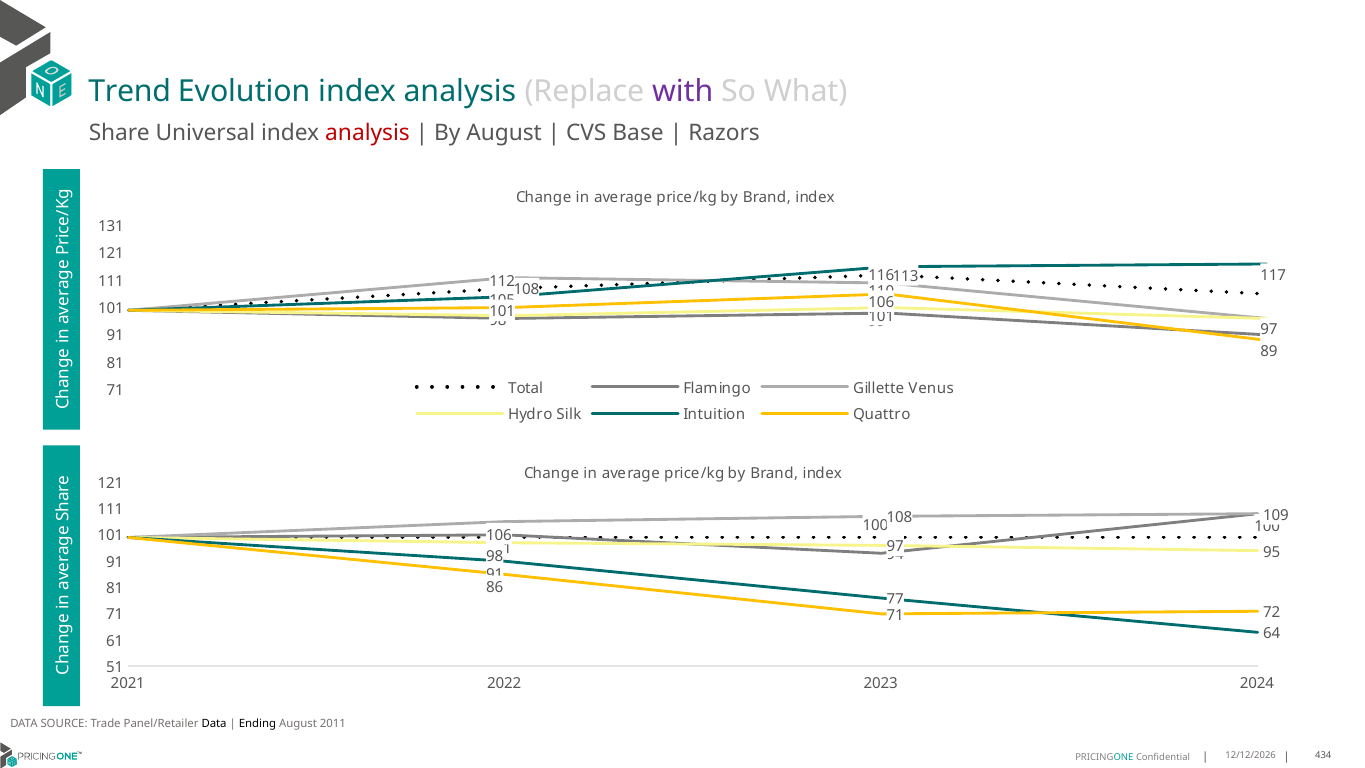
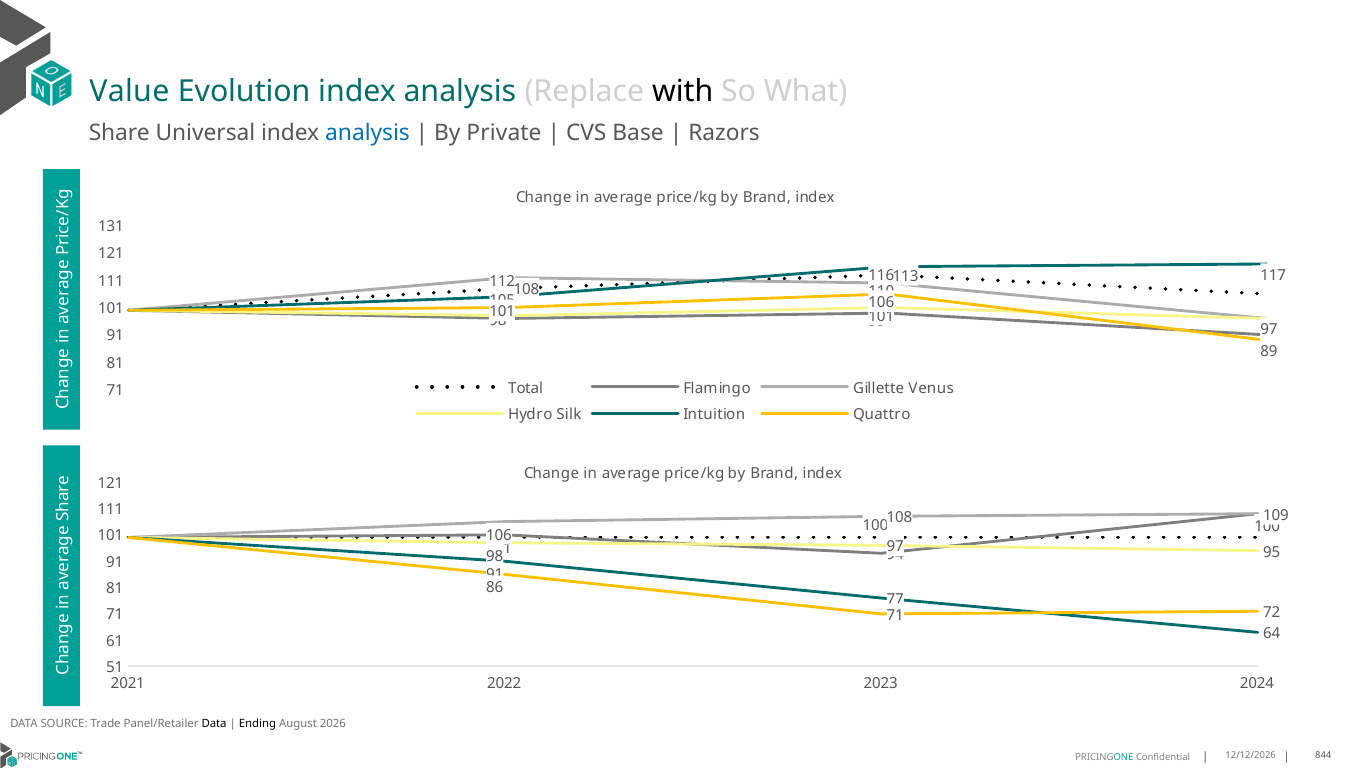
Trend: Trend -> Value (129, 92)
with colour: purple -> black (683, 92)
analysis colour: red -> blue (368, 133)
By August: August -> Private (504, 133)
2011: 2011 -> 2026 (333, 723)
434: 434 -> 844 (1323, 755)
